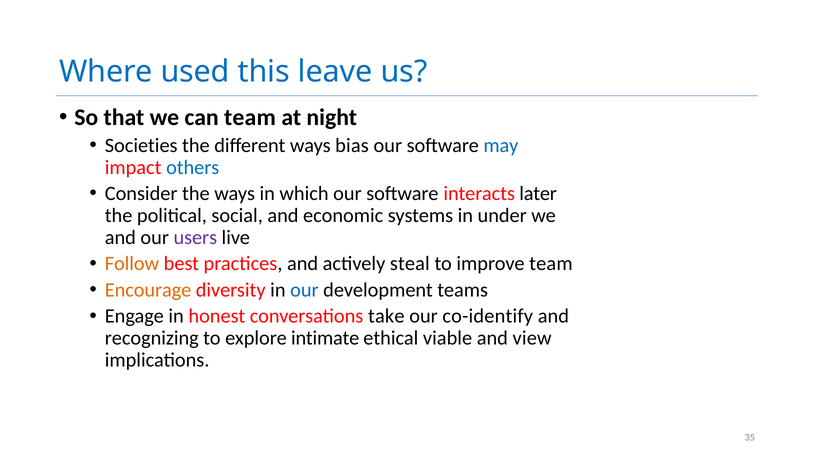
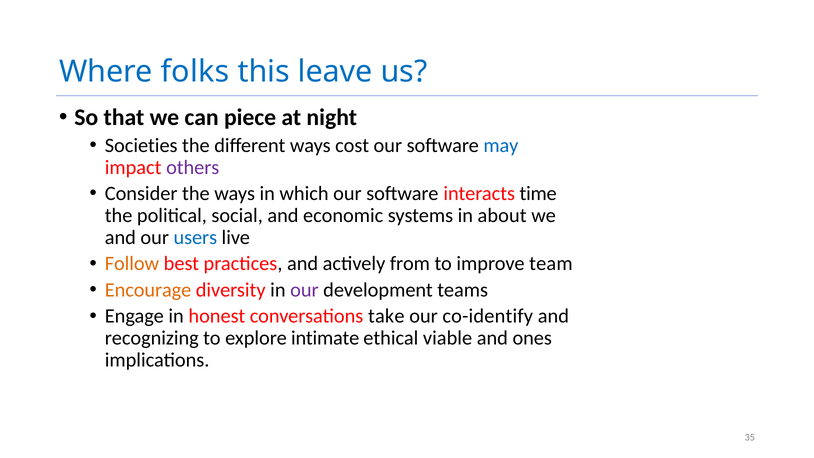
used: used -> folks (195, 72)
can team: team -> piece (250, 118)
bias: bias -> cost (352, 145)
others colour: blue -> purple (193, 167)
later: later -> time (538, 193)
under: under -> about (502, 215)
users colour: purple -> blue (195, 237)
steal: steal -> from (410, 264)
our colour: blue -> purple (304, 290)
view: view -> ones (532, 338)
